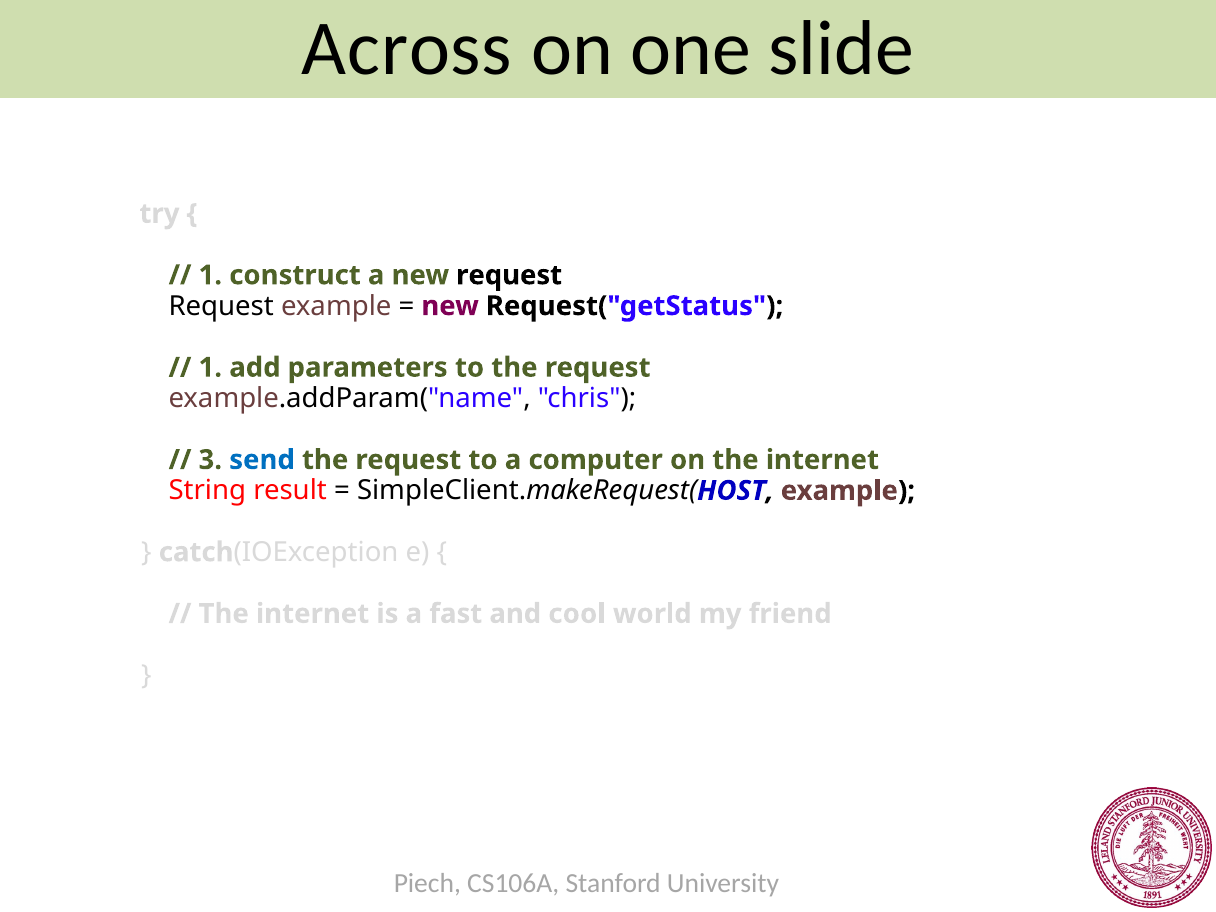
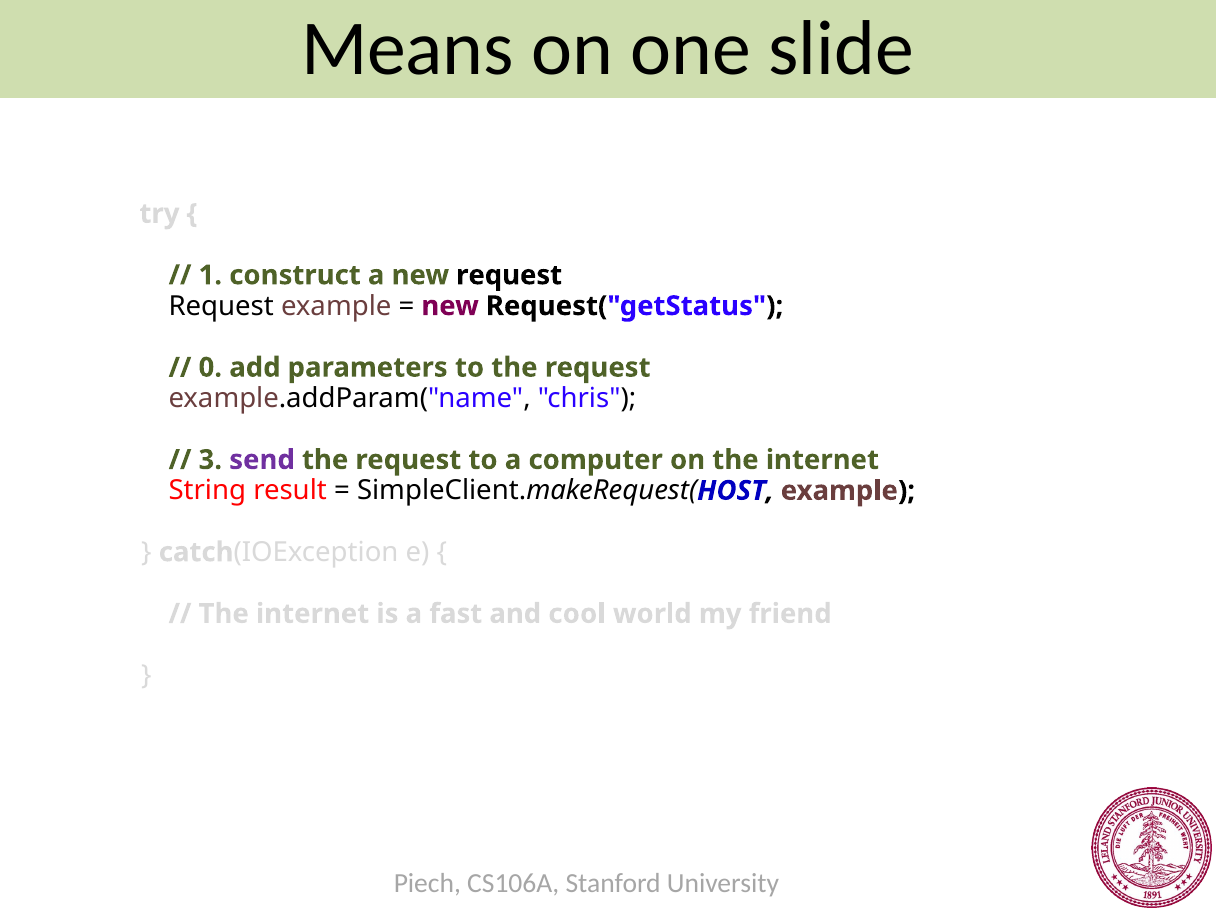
Across: Across -> Means (408, 49)
1: 1 -> 0 (210, 367)
send colour: blue -> purple (262, 460)
